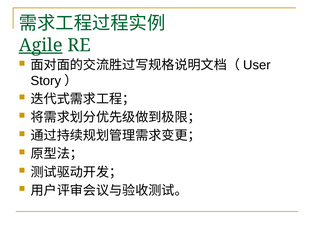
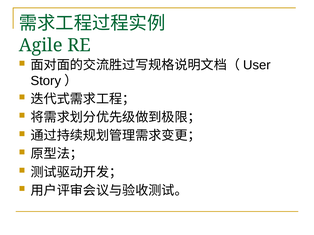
Agile underline: present -> none (41, 45)
